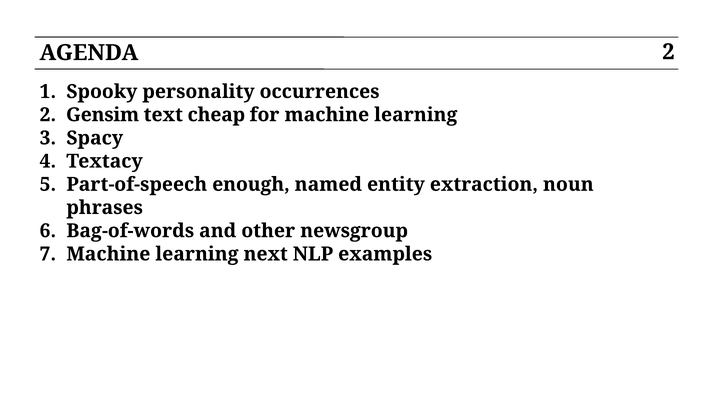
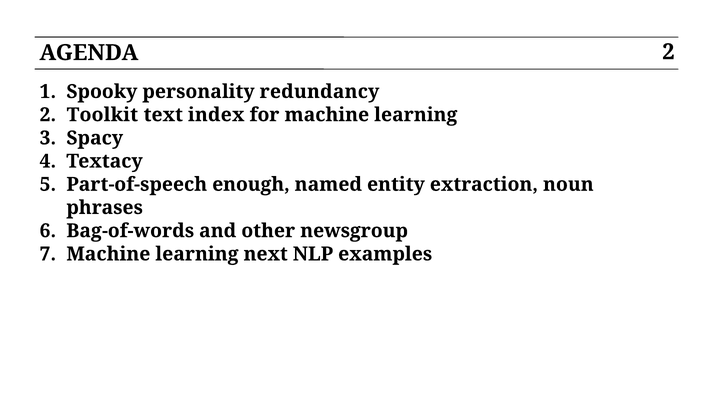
occurrences: occurrences -> redundancy (319, 92)
Gensim: Gensim -> Toolkit (102, 115)
cheap: cheap -> index (216, 115)
